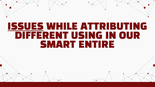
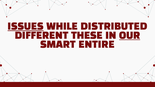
ATTRIBUTING: ATTRIBUTING -> DISTRIBUTED (114, 27)
USING: USING -> THESE (87, 36)
OUR underline: none -> present (130, 36)
